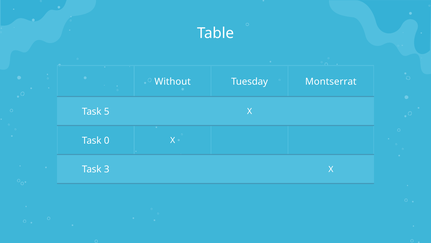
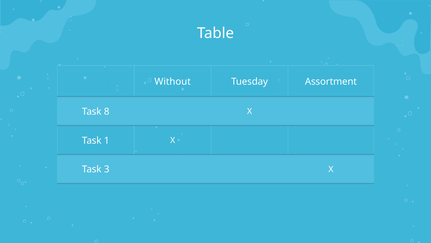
Montserrat: Montserrat -> Assortment (331, 81)
5: 5 -> 8 (107, 111)
0: 0 -> 1 (107, 140)
